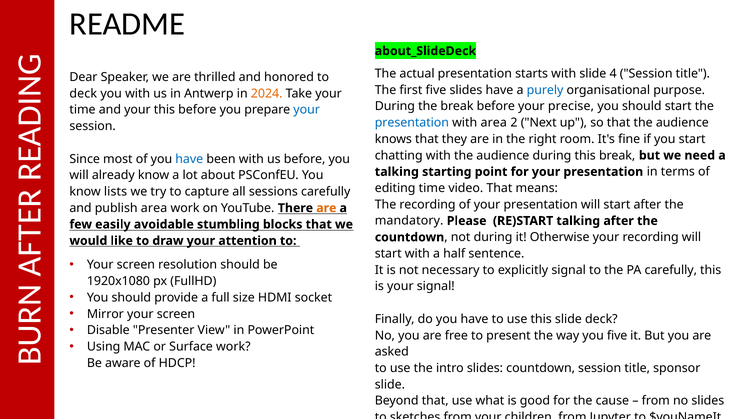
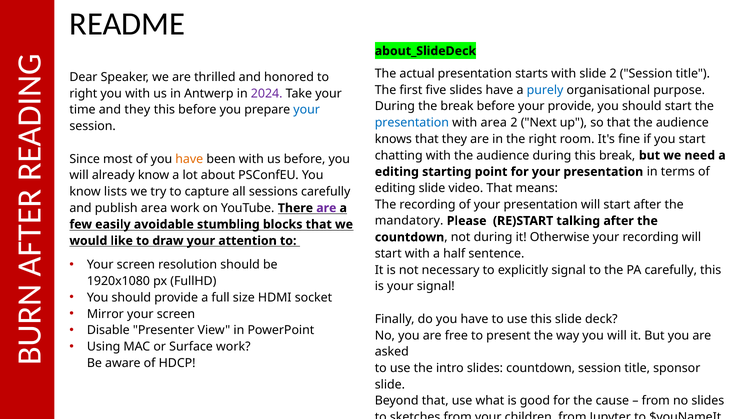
slide 4: 4 -> 2 (613, 74)
deck: deck -> right (83, 94)
2024 colour: orange -> purple (267, 94)
your precise: precise -> provide (571, 106)
and your: your -> they (137, 110)
have colour: blue -> orange (189, 159)
talking: talking -> editing (397, 172)
editing time: time -> slide (432, 188)
are colour: orange -> purple (326, 208)
way you five: five -> will (617, 335)
